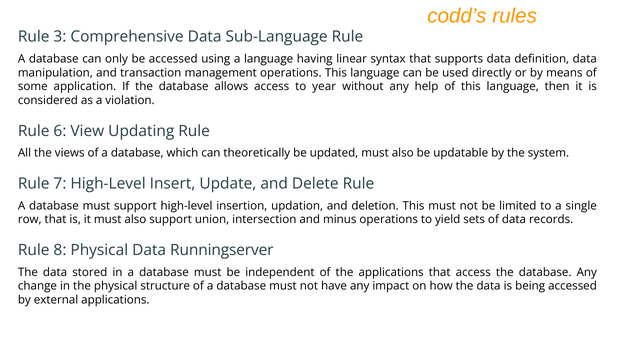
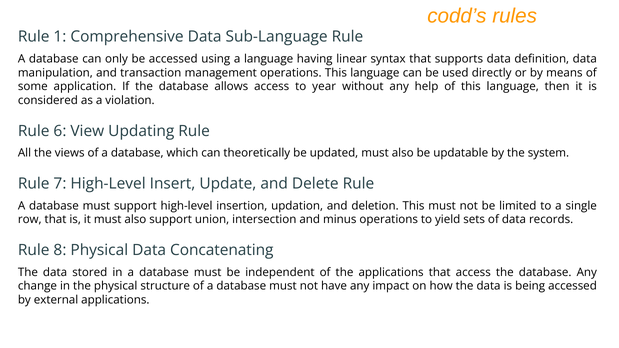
3: 3 -> 1 (60, 37)
Runningserver: Runningserver -> Concatenating (222, 250)
